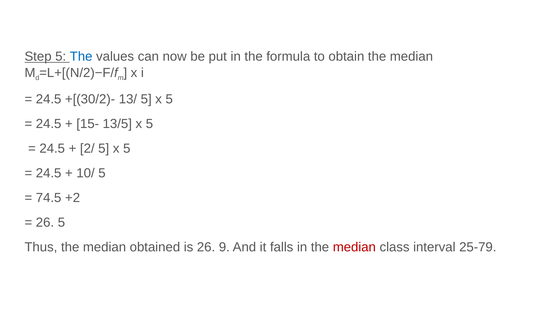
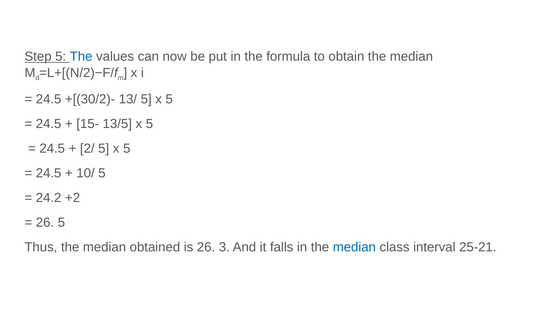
74.5: 74.5 -> 24.2 (49, 198)
9: 9 -> 3 (224, 247)
median colour: red -> blue (354, 247)
25-79: 25-79 -> 25-21 (478, 247)
